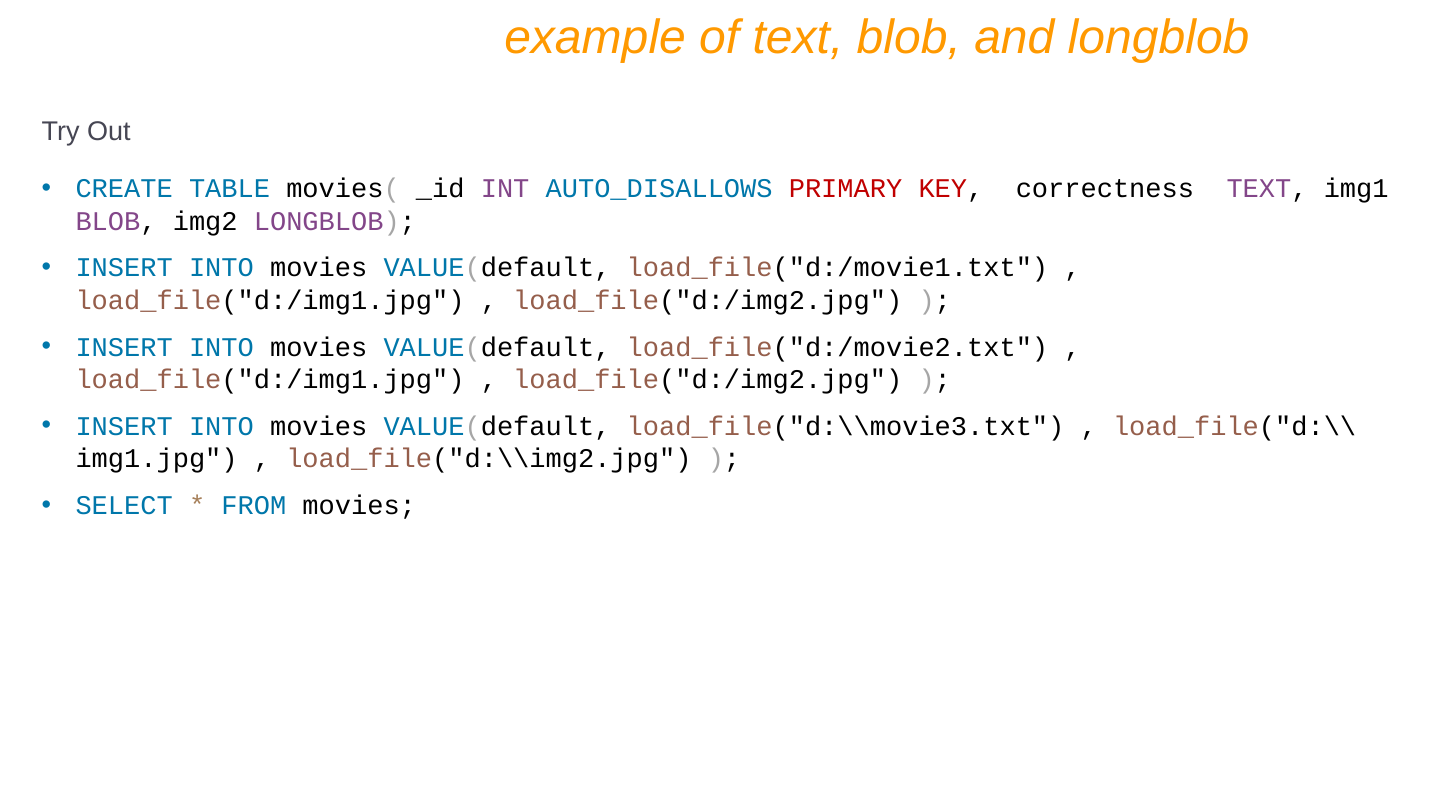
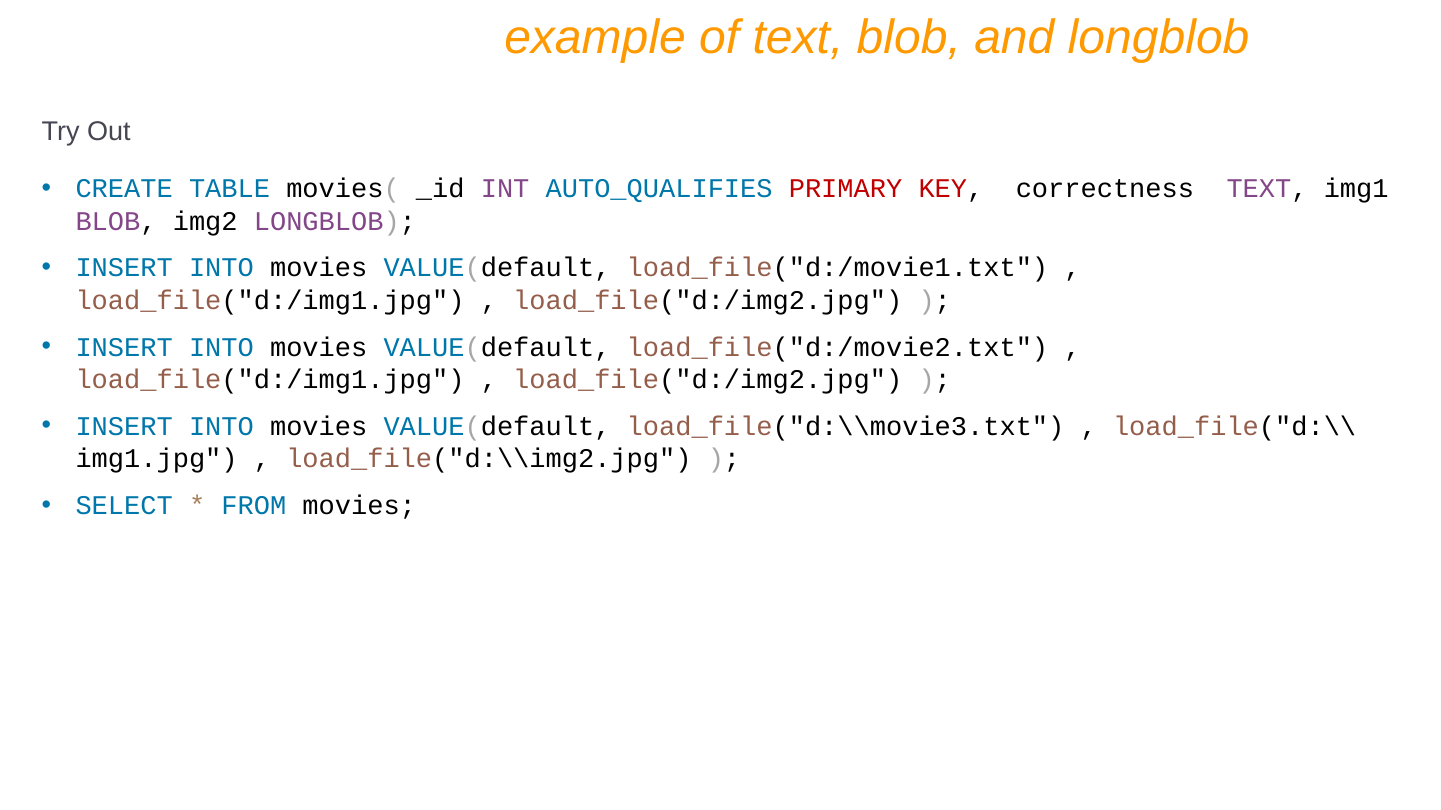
AUTO_DISALLOWS: AUTO_DISALLOWS -> AUTO_QUALIFIES (659, 189)
